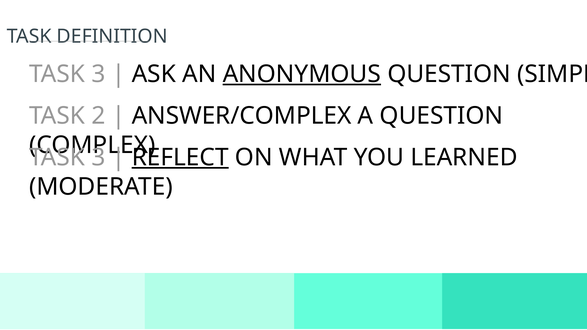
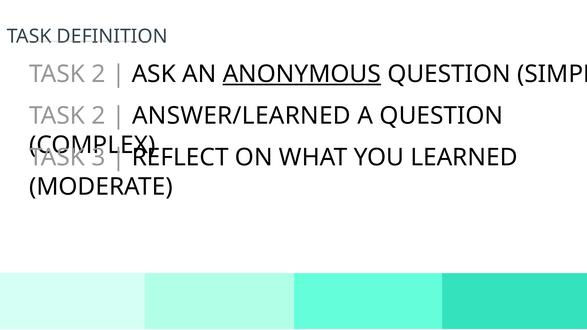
3: 3 -> 2 (98, 74)
ANSWER/COMPLEX: ANSWER/COMPLEX -> ANSWER/LEARNED (241, 116)
REFLECT underline: present -> none (180, 157)
